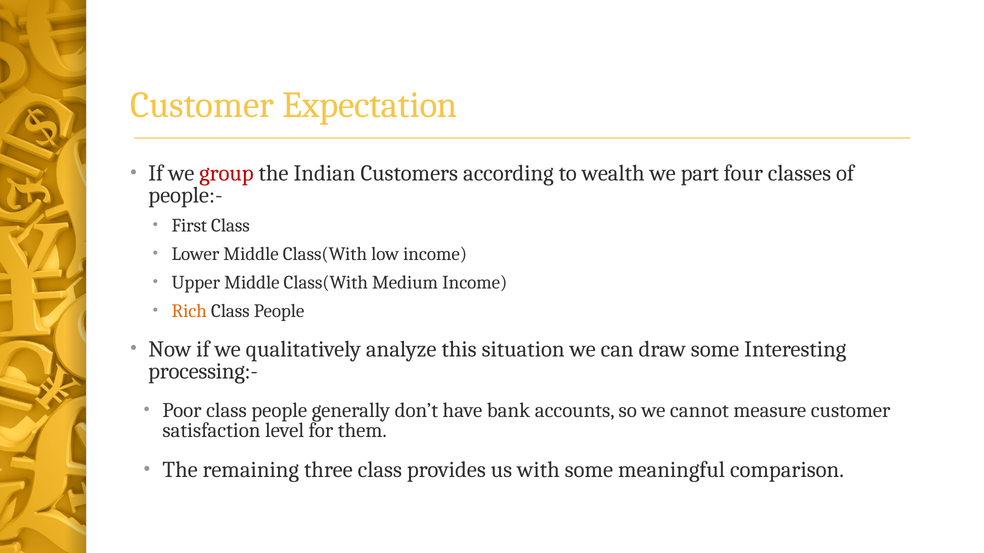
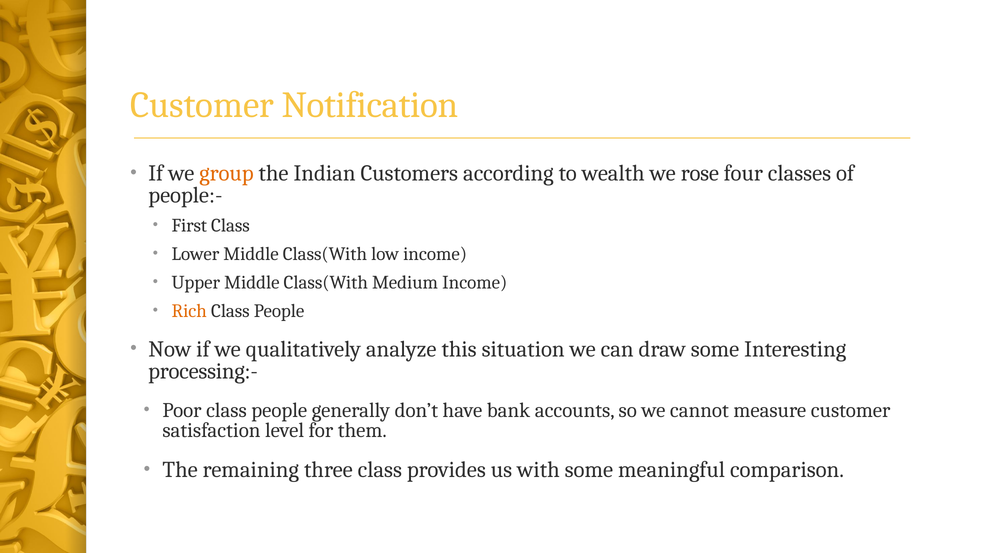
Expectation: Expectation -> Notification (370, 105)
group colour: red -> orange (226, 174)
part: part -> rose (700, 174)
